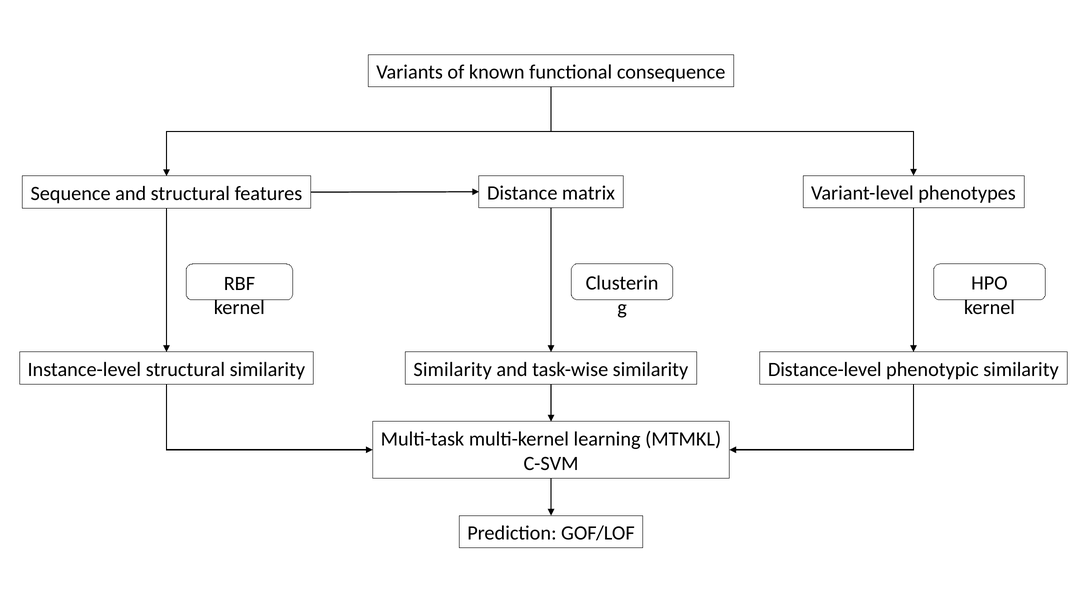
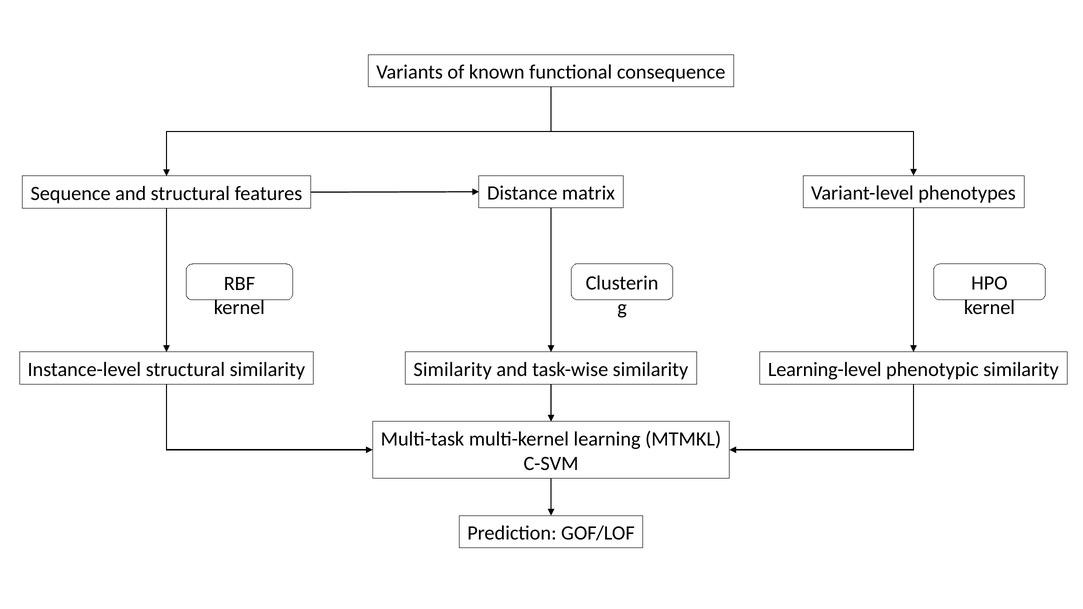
Distance-level: Distance-level -> Learning-level (825, 370)
